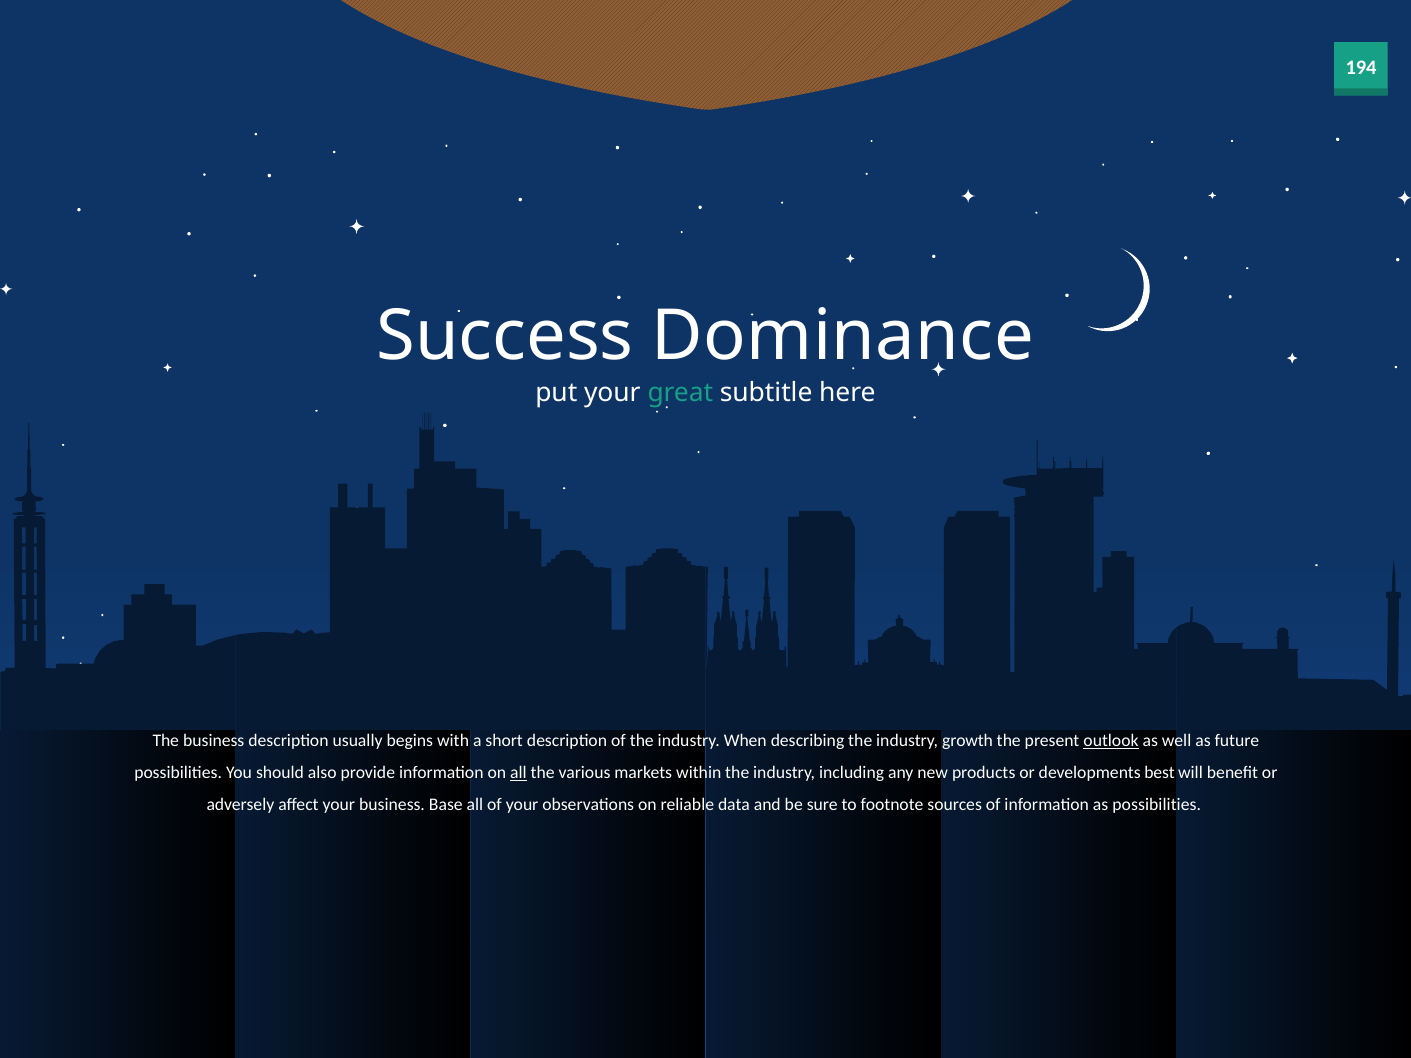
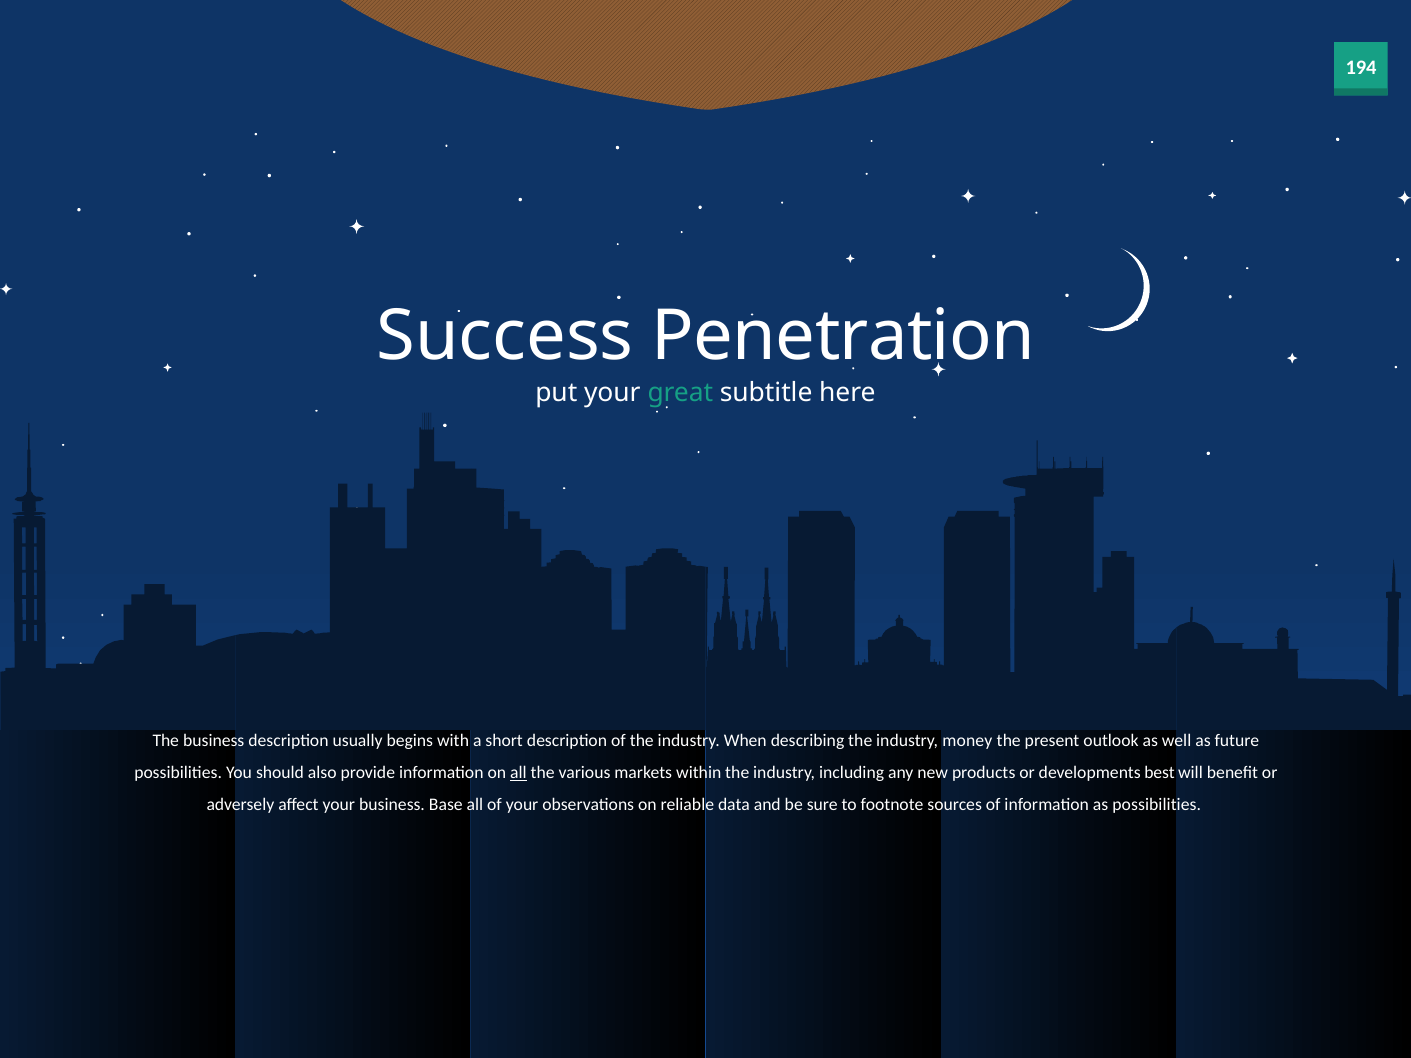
Dominance: Dominance -> Penetration (843, 337)
growth: growth -> money (967, 741)
outlook underline: present -> none (1111, 741)
